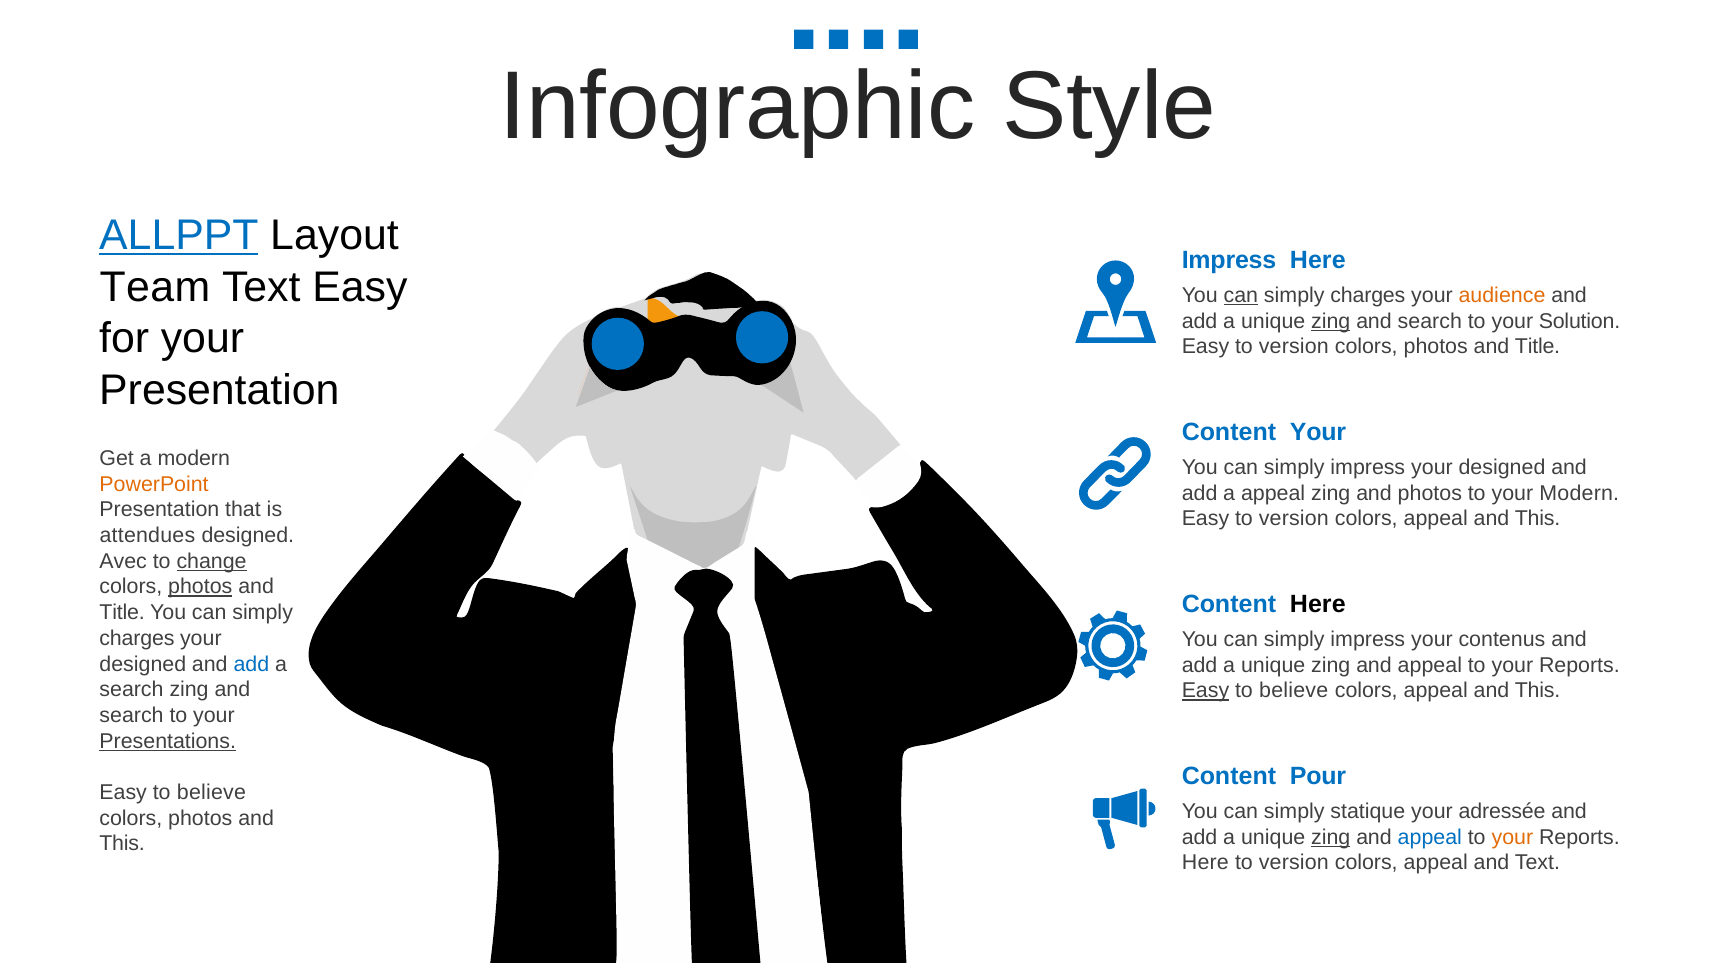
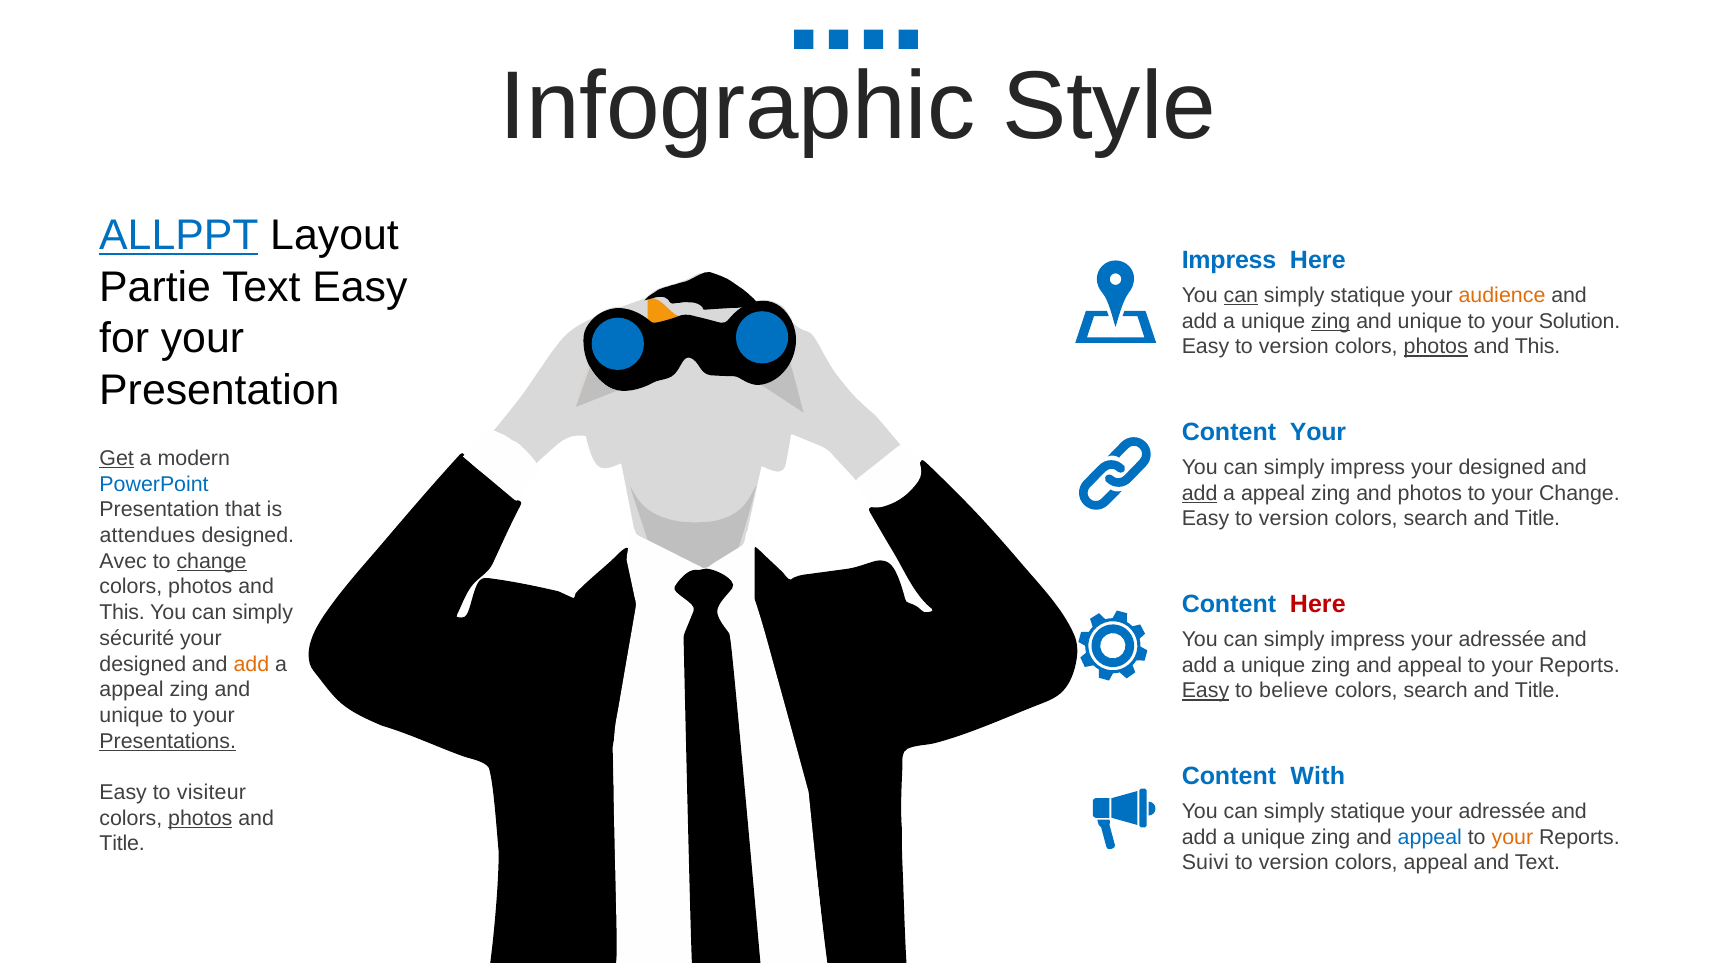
Team: Team -> Partie (155, 287)
charges: charges -> statique (1368, 296)
search: search -> unique (1430, 321)
photos underline: none -> present (1436, 347)
Title: Title -> This (1538, 347)
Get underline: none -> present (117, 459)
PowerPoint colour: orange -> blue (154, 484)
add underline: none -> present (1200, 493)
your Modern: Modern -> Change (1579, 493)
appeal: appeal -> search (1436, 519)
This: This -> Title (1538, 519)
photos underline: present -> none (200, 587)
Here colour: black -> red (1318, 604)
Title: Title -> This (122, 613)
charges: charges -> sécurité (137, 638)
impress your contenus: contenus -> adressée (1502, 639)
add colour: blue -> orange (251, 664)
search: search -> appeal (132, 690)
appeal: appeal -> search (1436, 691)
This: This -> Title (1538, 691)
search: search -> unique (132, 715)
Pour: Pour -> With (1318, 776)
believe: believe -> visiteur (211, 792)
photos underline: none -> present (200, 818)
zing underline: present -> none (1331, 837)
This: This -> Title (122, 844)
Here: Here -> Suivi (1205, 863)
